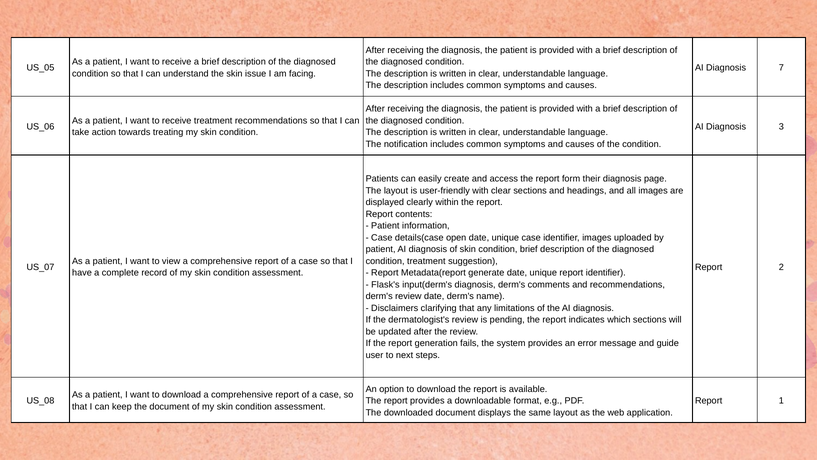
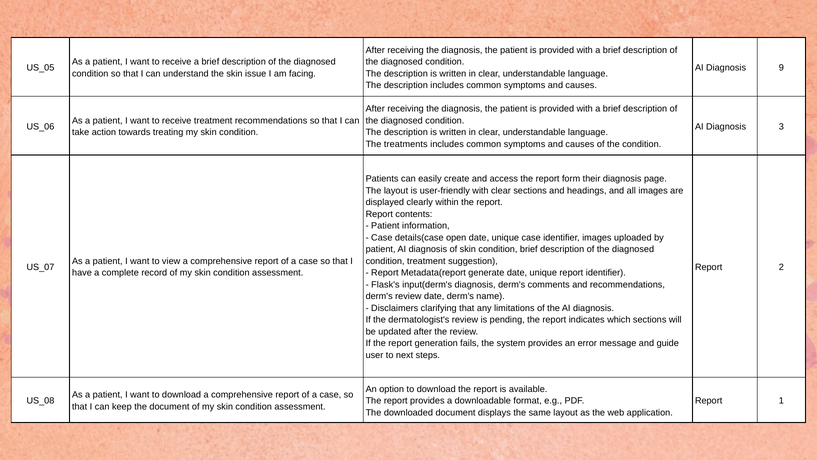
7: 7 -> 9 (781, 68)
notification: notification -> treatments (406, 144)
